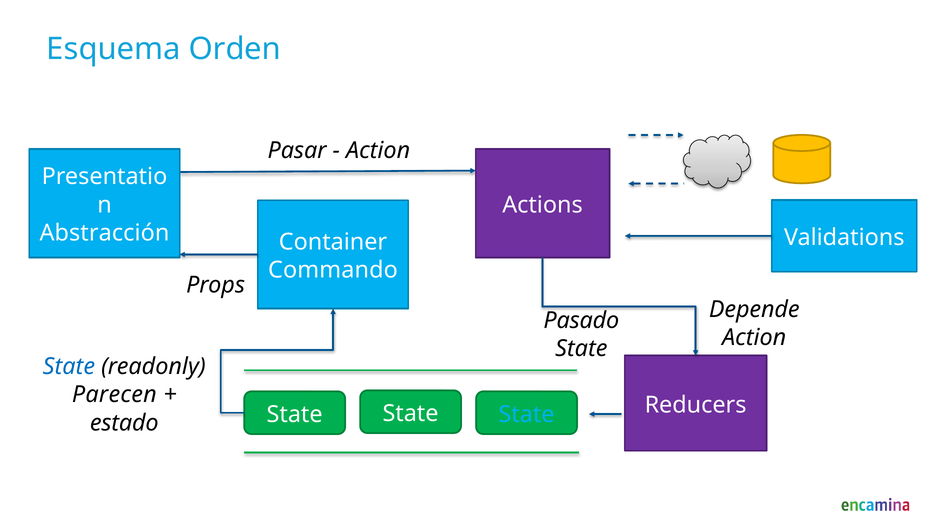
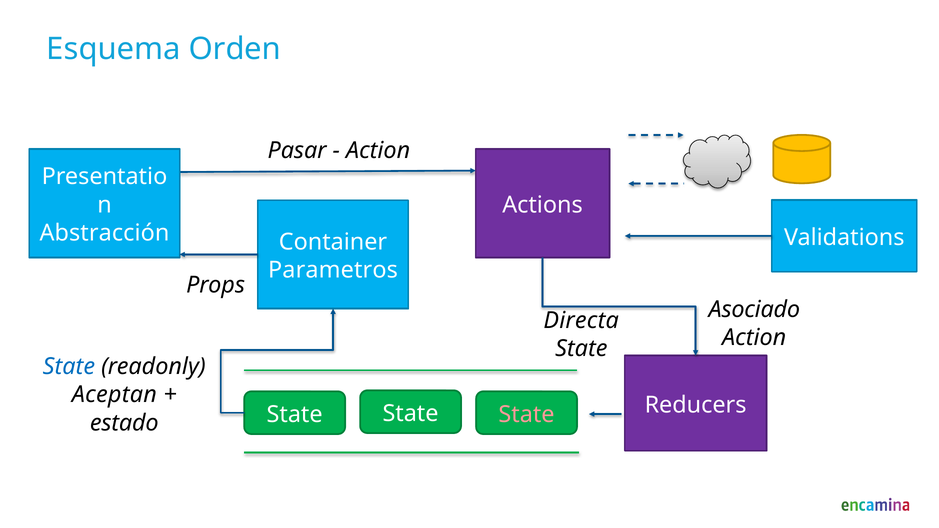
Commando: Commando -> Parametros (333, 270)
Depende: Depende -> Asociado (754, 309)
Pasado: Pasado -> Directa (581, 321)
Parecen: Parecen -> Aceptan (114, 395)
State colour: light blue -> pink (527, 415)
